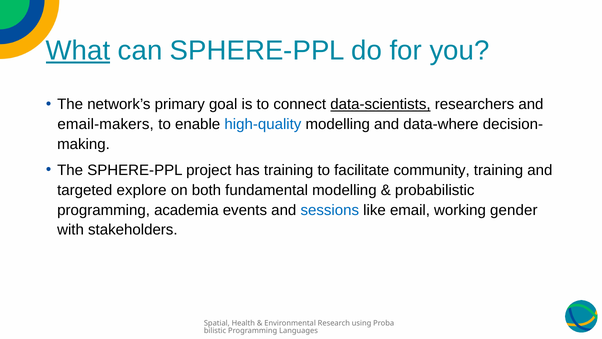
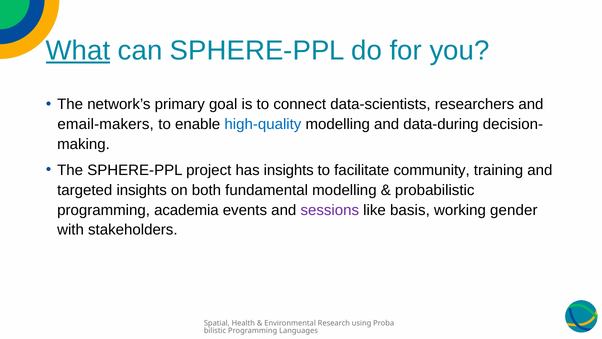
data-scientists underline: present -> none (380, 104)
data-where: data-where -> data-during (441, 124)
has training: training -> insights (289, 170)
targeted explore: explore -> insights (142, 190)
sessions colour: blue -> purple (330, 210)
email: email -> basis (410, 210)
